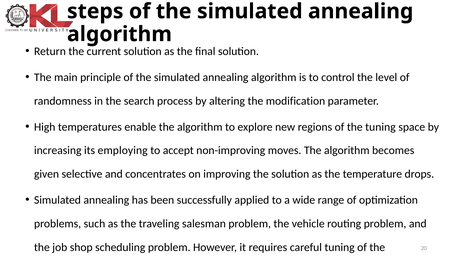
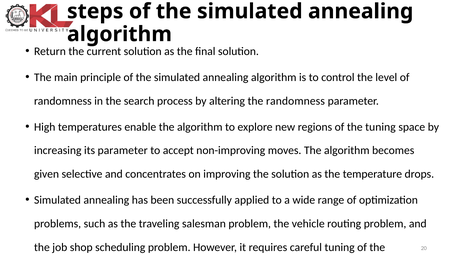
the modification: modification -> randomness (295, 101)
its employing: employing -> parameter (123, 150)
